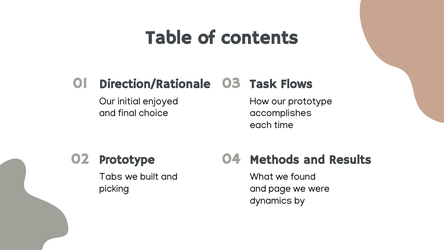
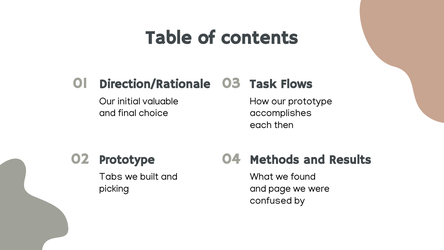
enjoyed: enjoyed -> valuable (160, 101)
time: time -> then (284, 125)
dynamics: dynamics -> confused (271, 200)
